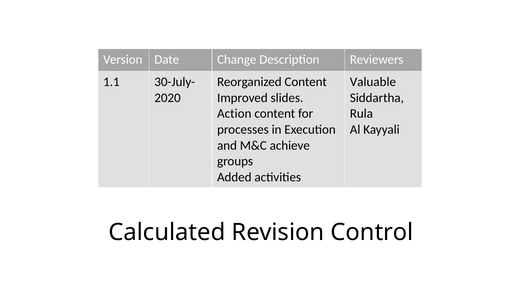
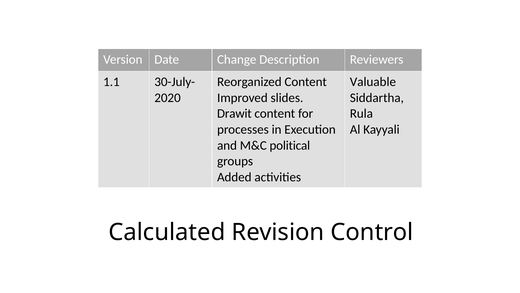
Action: Action -> Drawit (234, 113)
achieve: achieve -> political (290, 145)
